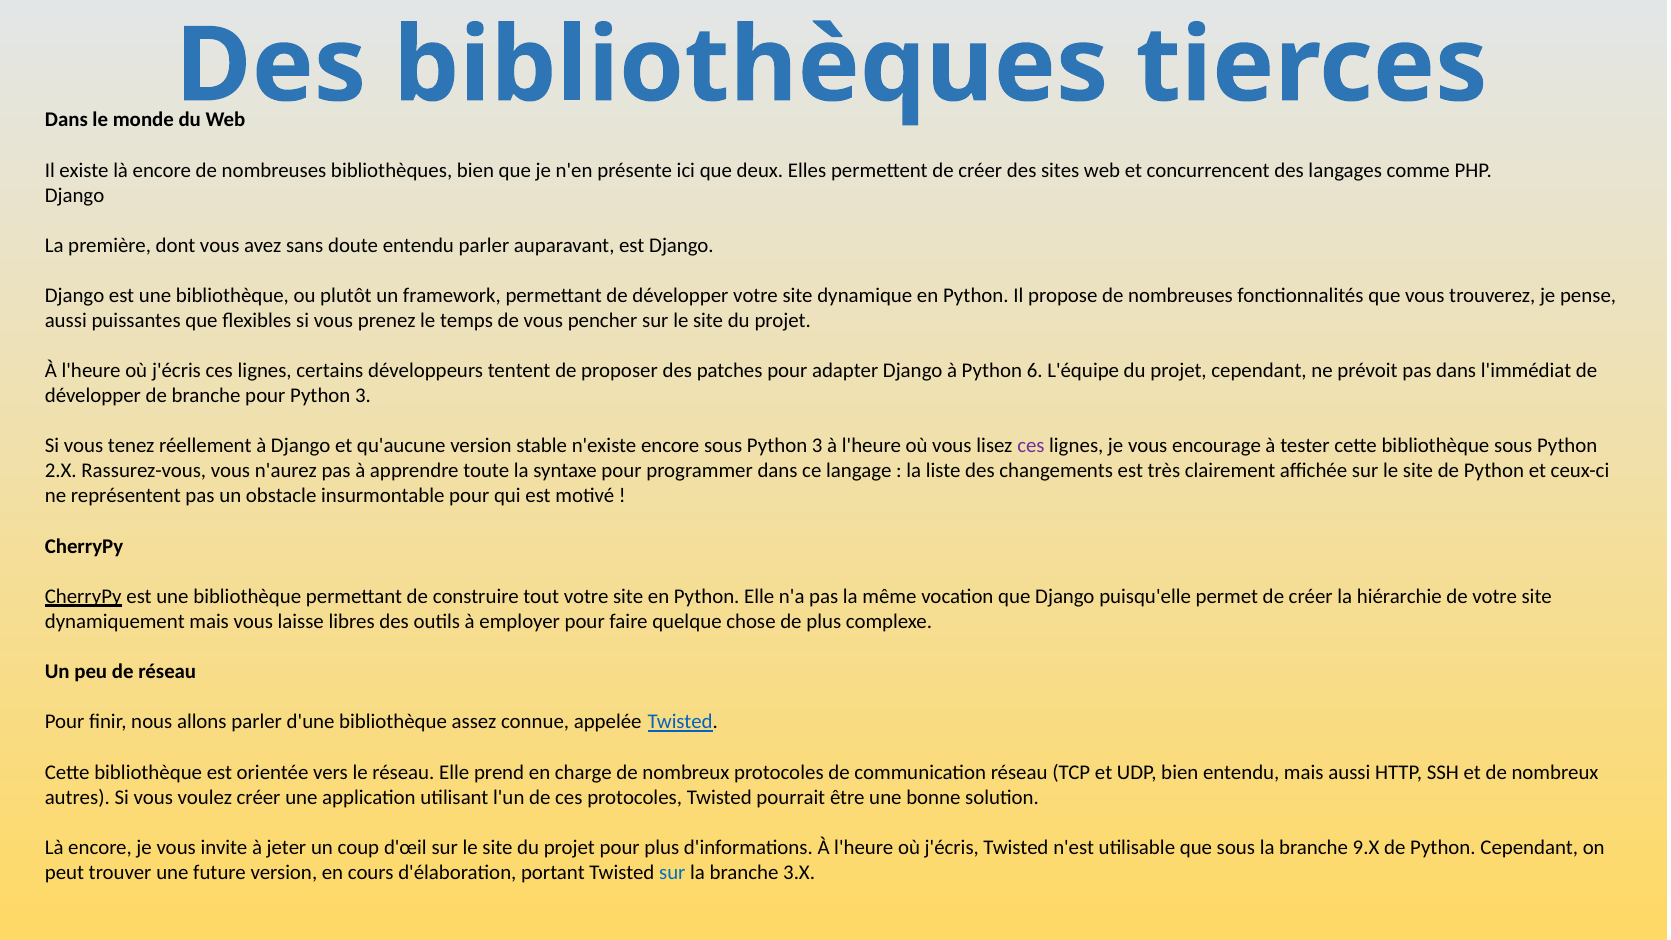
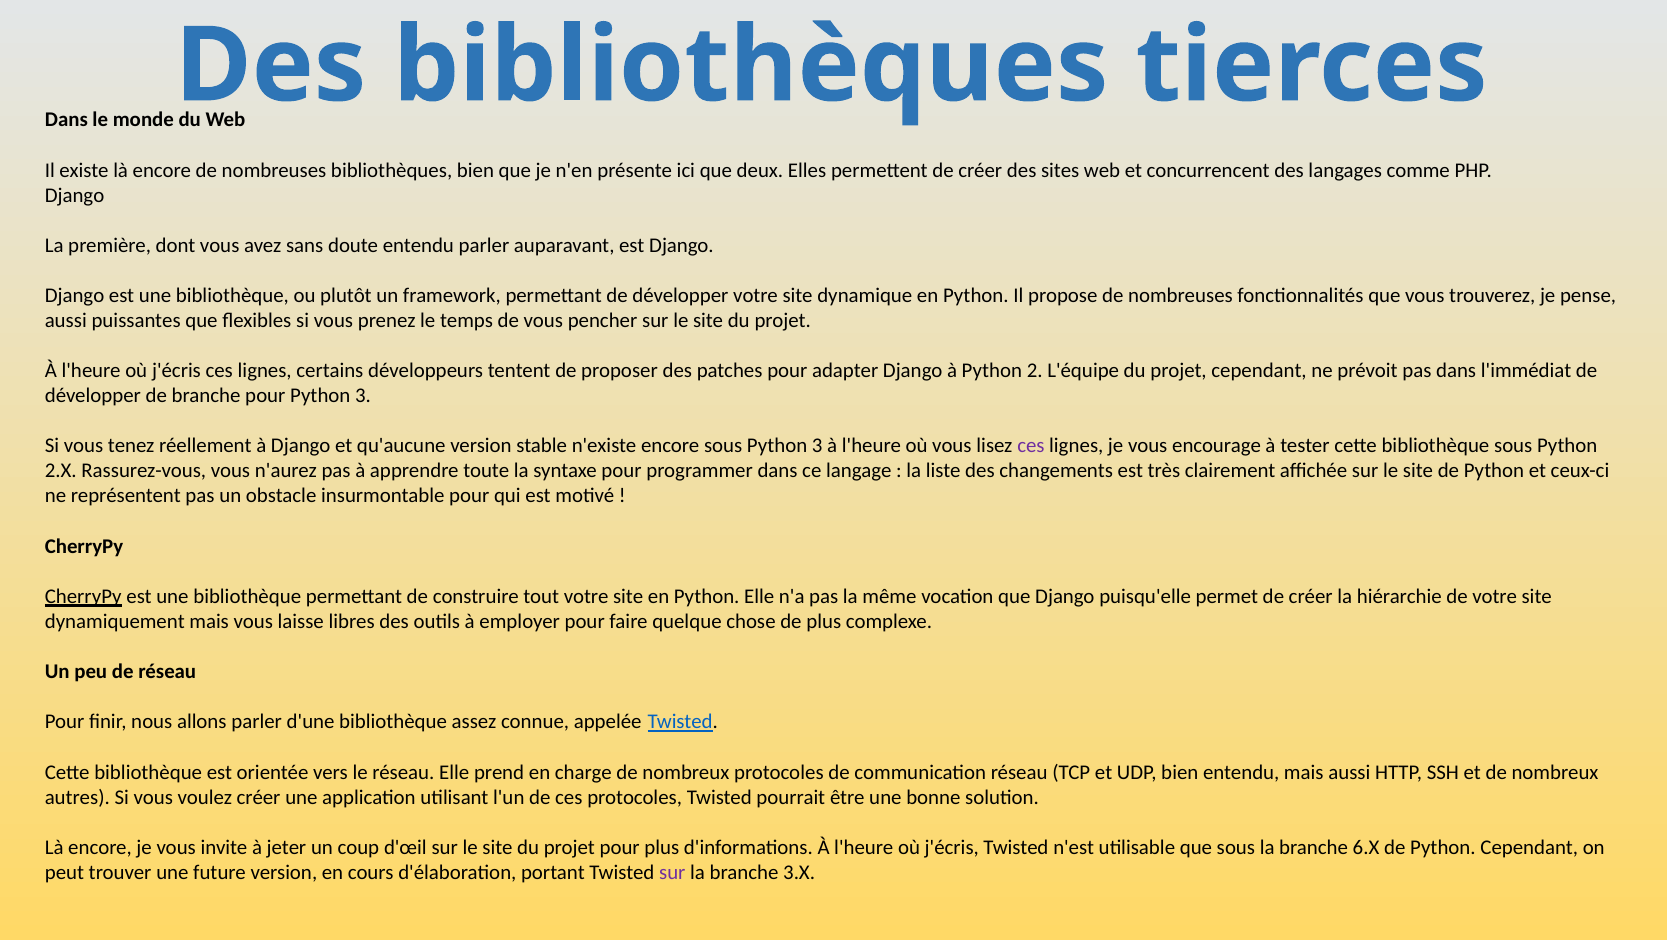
6: 6 -> 2 (1035, 371)
9.X: 9.X -> 6.X (1366, 848)
sur colour: blue -> purple (672, 873)
